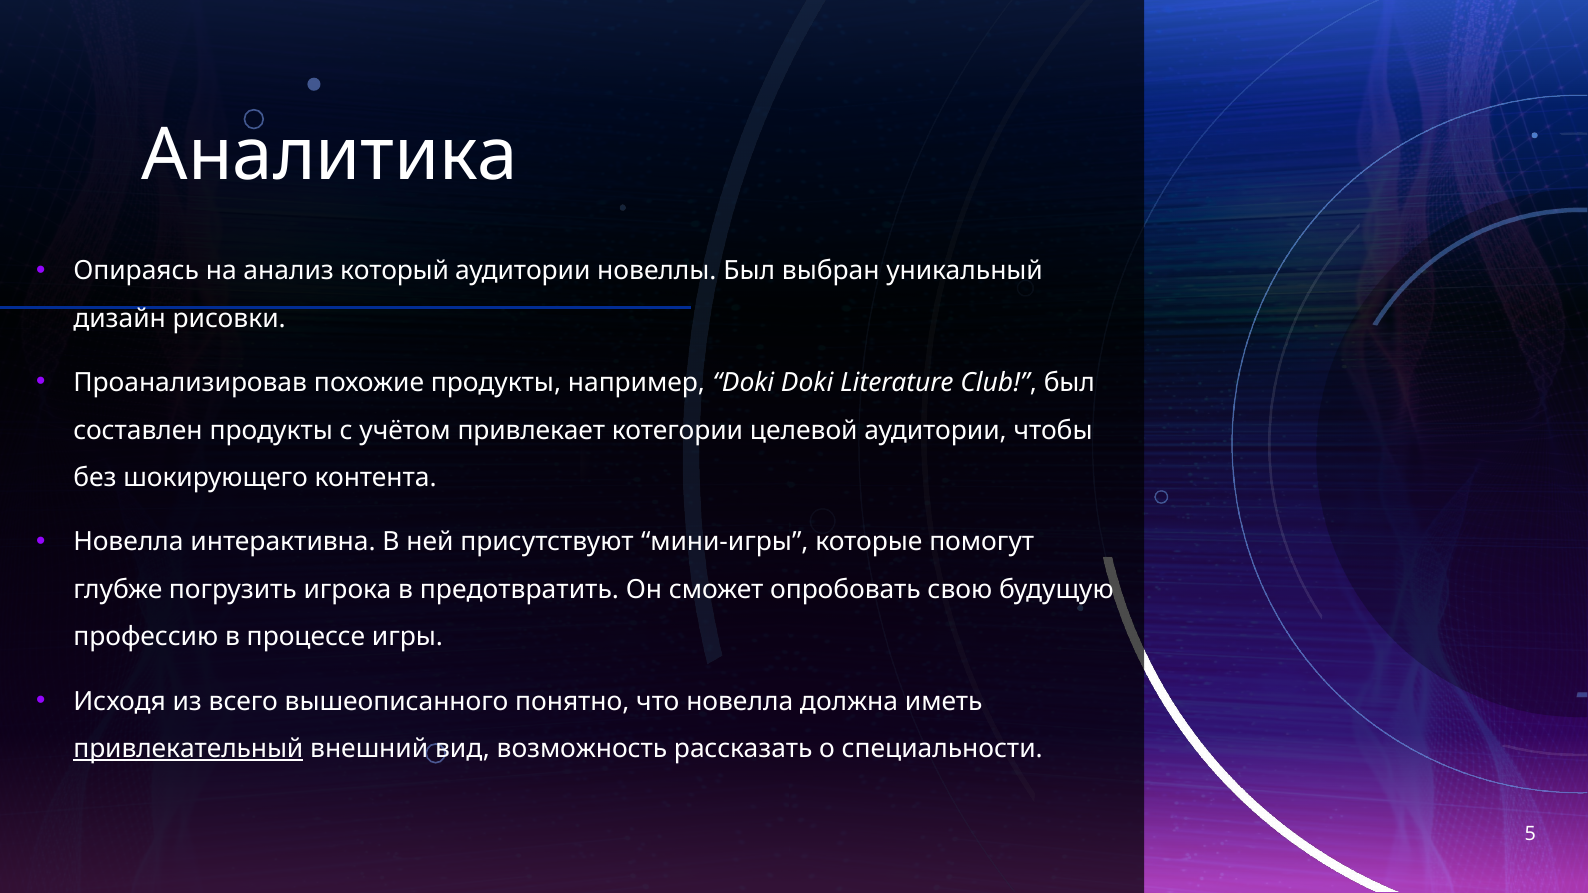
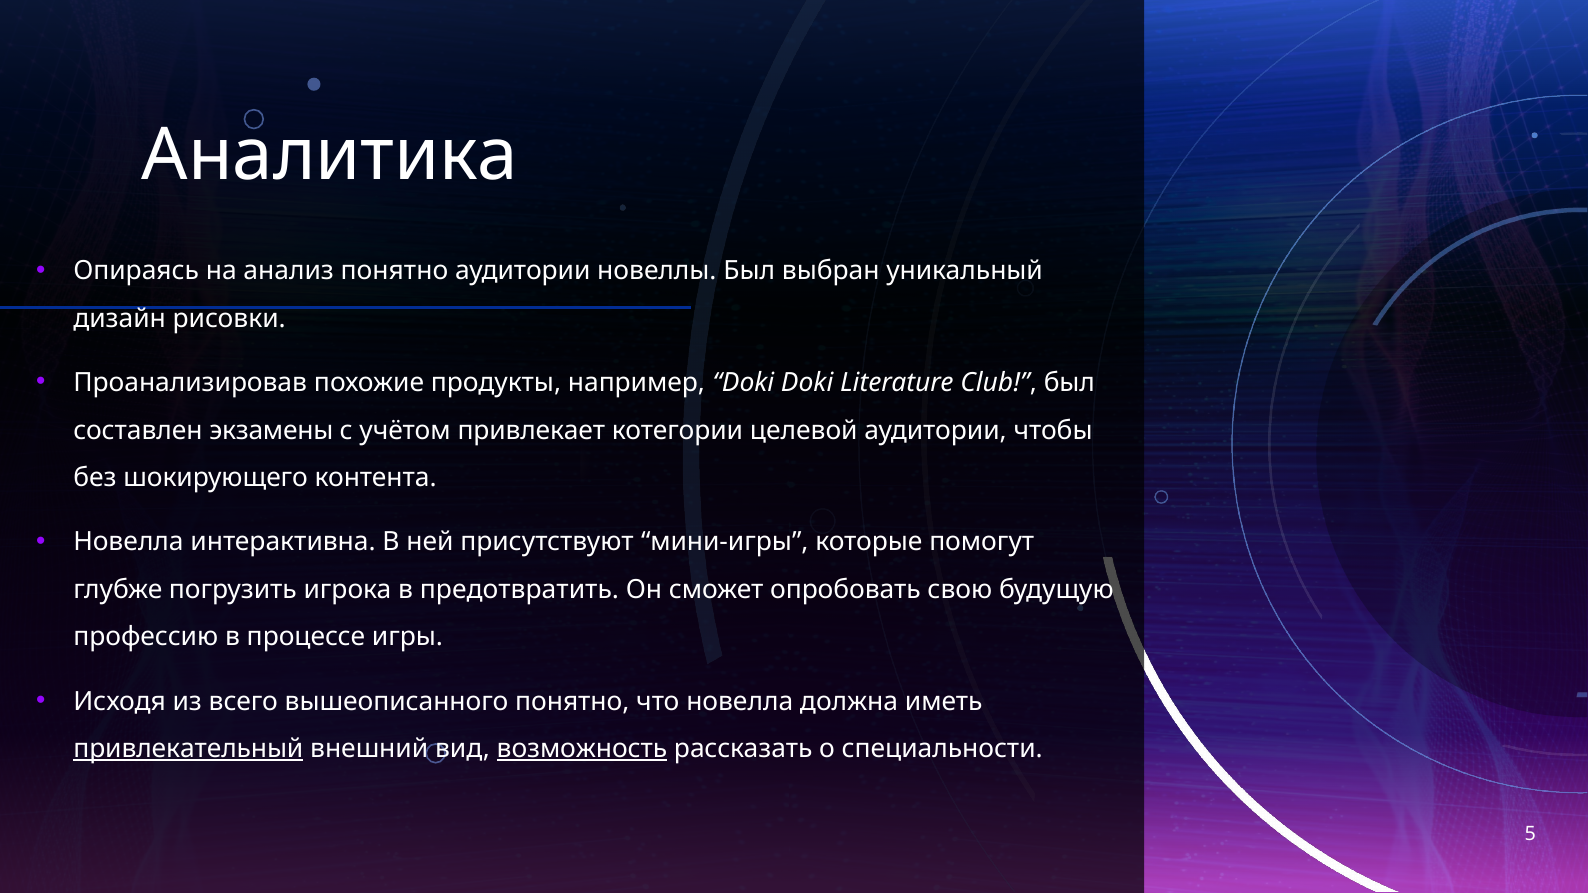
анализ который: который -> понятно (394, 271)
составлен продукты: продукты -> экзамены (271, 430)
возможность underline: none -> present (582, 749)
